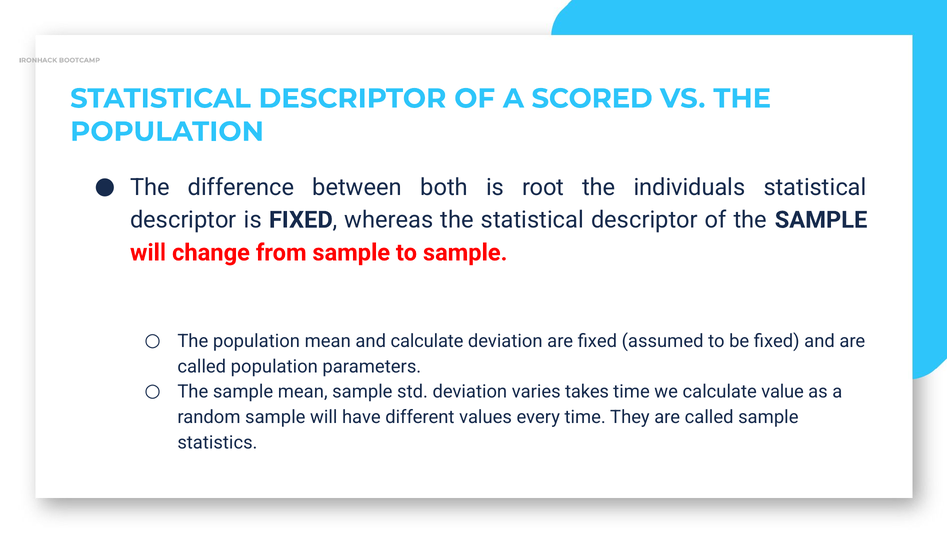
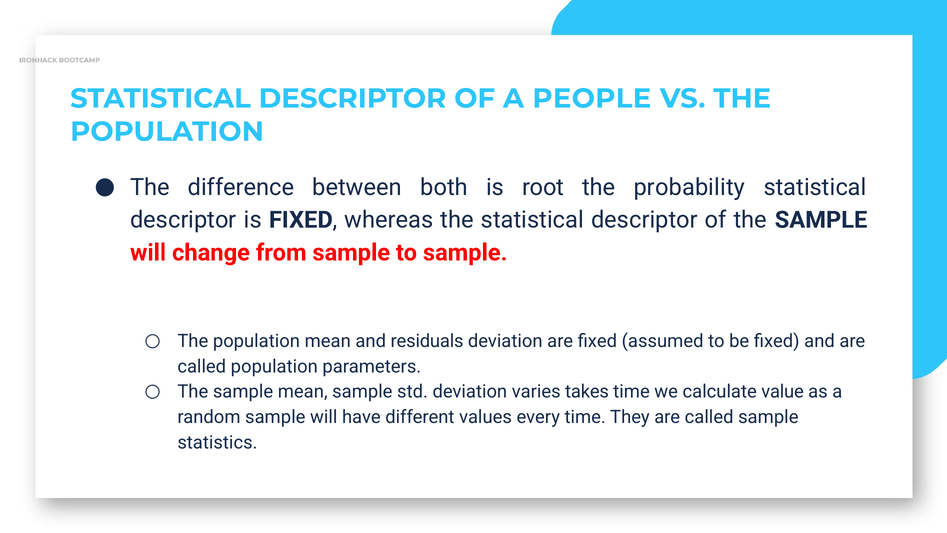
SCORED: SCORED -> PEOPLE (592, 98)
individuals: individuals -> probability (689, 187)
and calculate: calculate -> residuals (427, 341)
